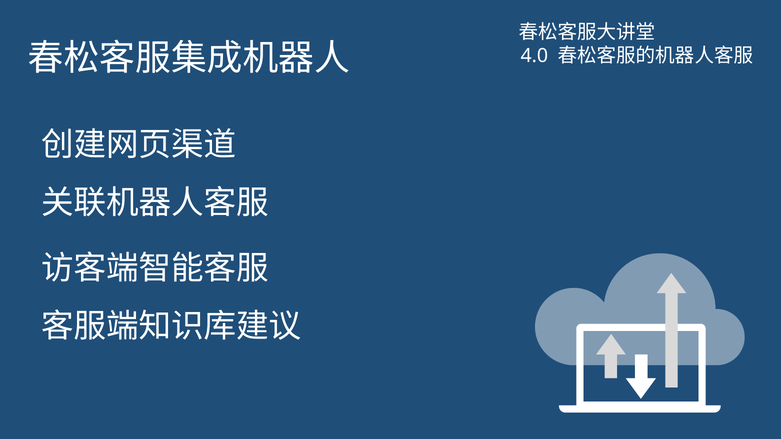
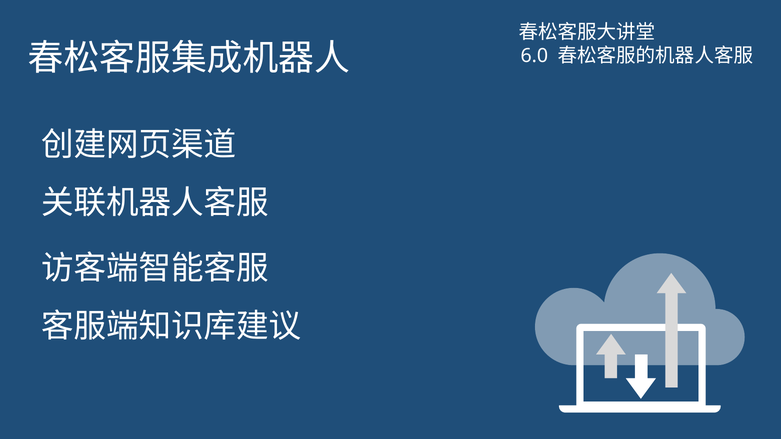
4.0: 4.0 -> 6.0 (534, 56)
